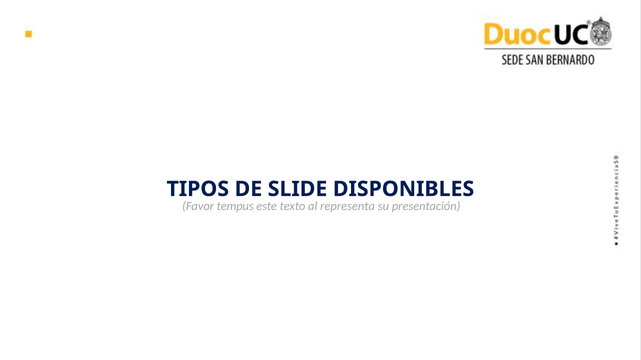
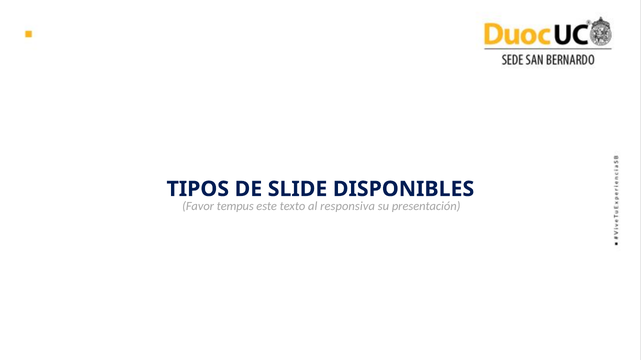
representa: representa -> responsiva (348, 207)
